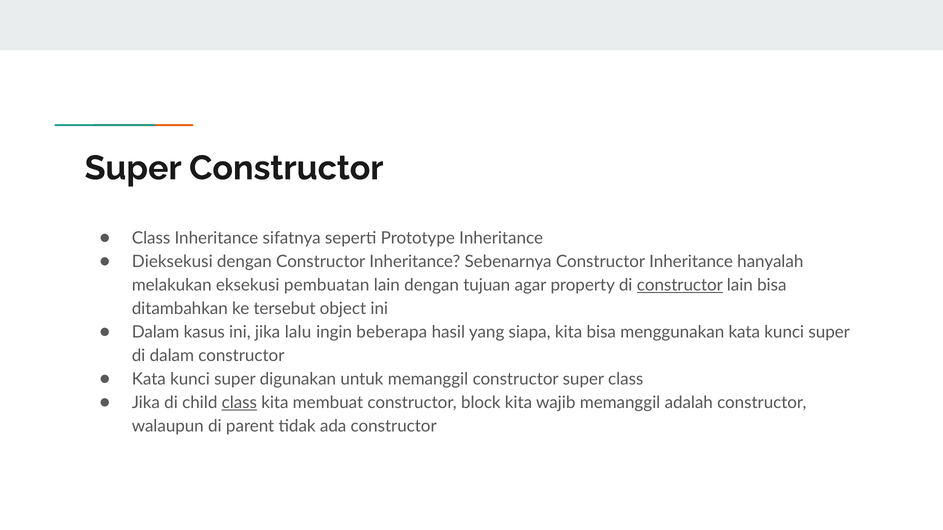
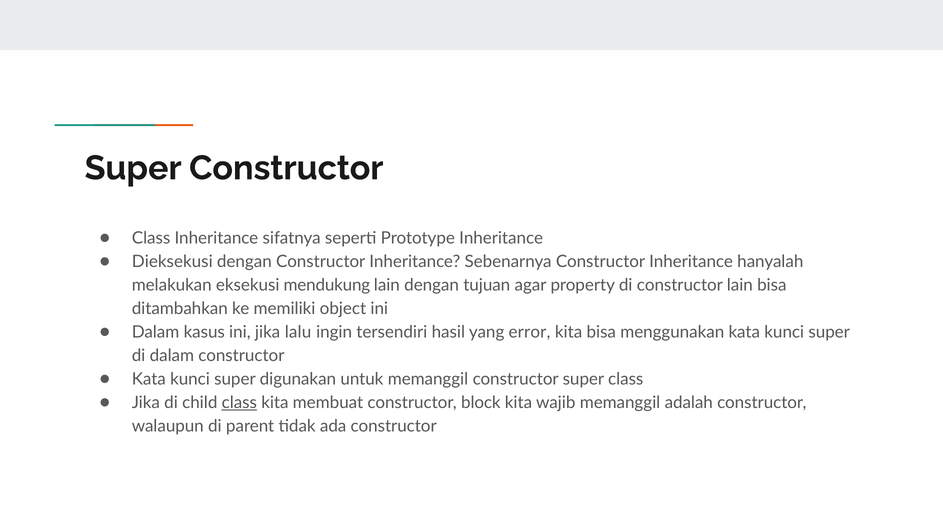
pembuatan: pembuatan -> mendukung (327, 285)
constructor underline: present -> none (680, 285)
tersebut: tersebut -> memiliki (284, 309)
beberapa: beberapa -> tersendiri (392, 332)
siapa: siapa -> error (530, 332)
